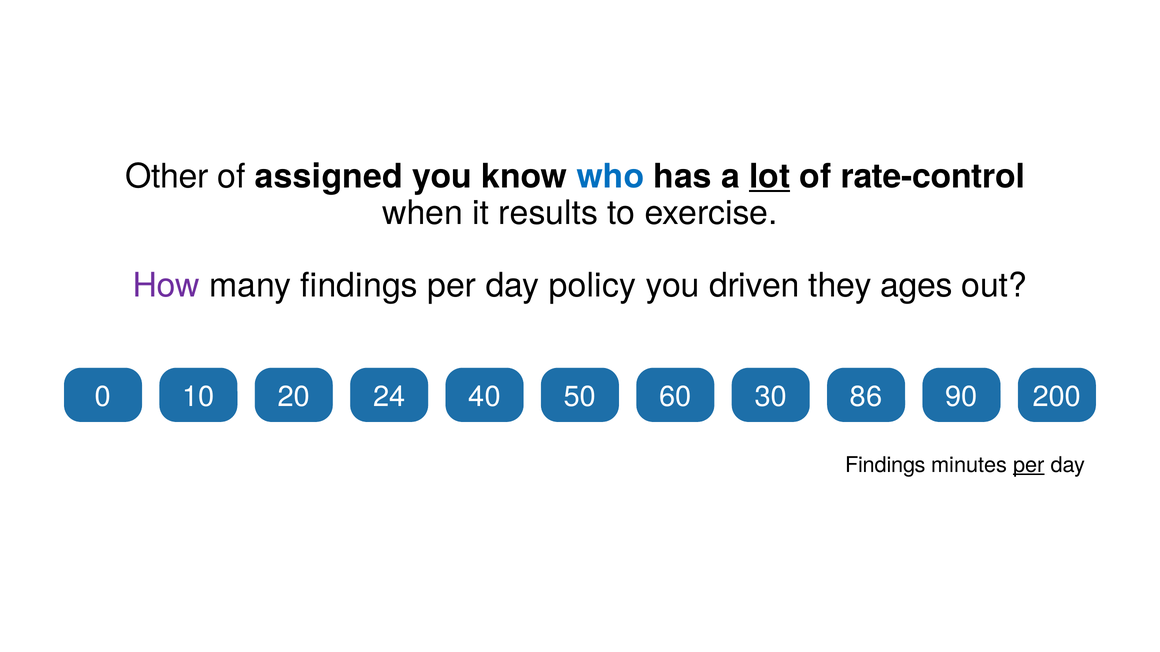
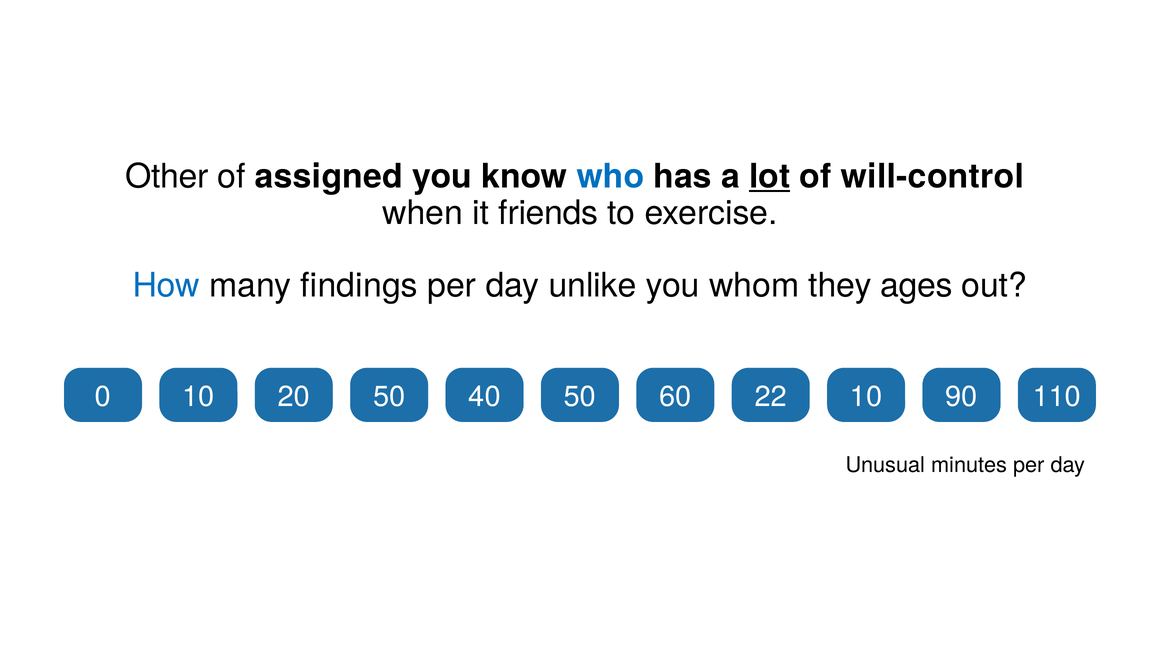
rate-control: rate-control -> will-control (933, 177)
results: results -> friends (548, 213)
How colour: purple -> blue (166, 286)
policy: policy -> unlike (593, 286)
driven: driven -> whom (754, 286)
0 24: 24 -> 50 (389, 397)
30: 30 -> 22 (771, 397)
60 86: 86 -> 10 (866, 397)
200: 200 -> 110 (1057, 397)
Findings: Findings -> Unusual (885, 465)
per underline: present -> none (1029, 465)
